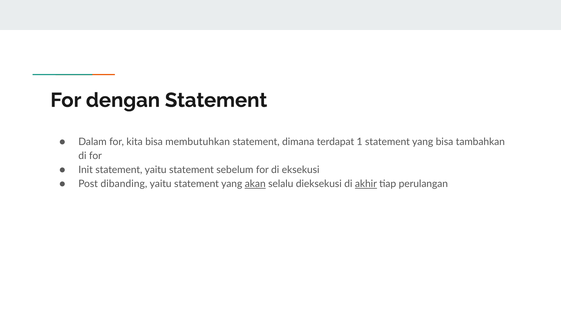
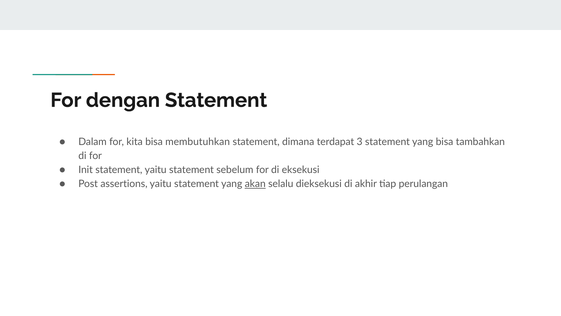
1: 1 -> 3 (360, 142)
dibanding: dibanding -> assertions (124, 184)
akhir underline: present -> none (366, 184)
